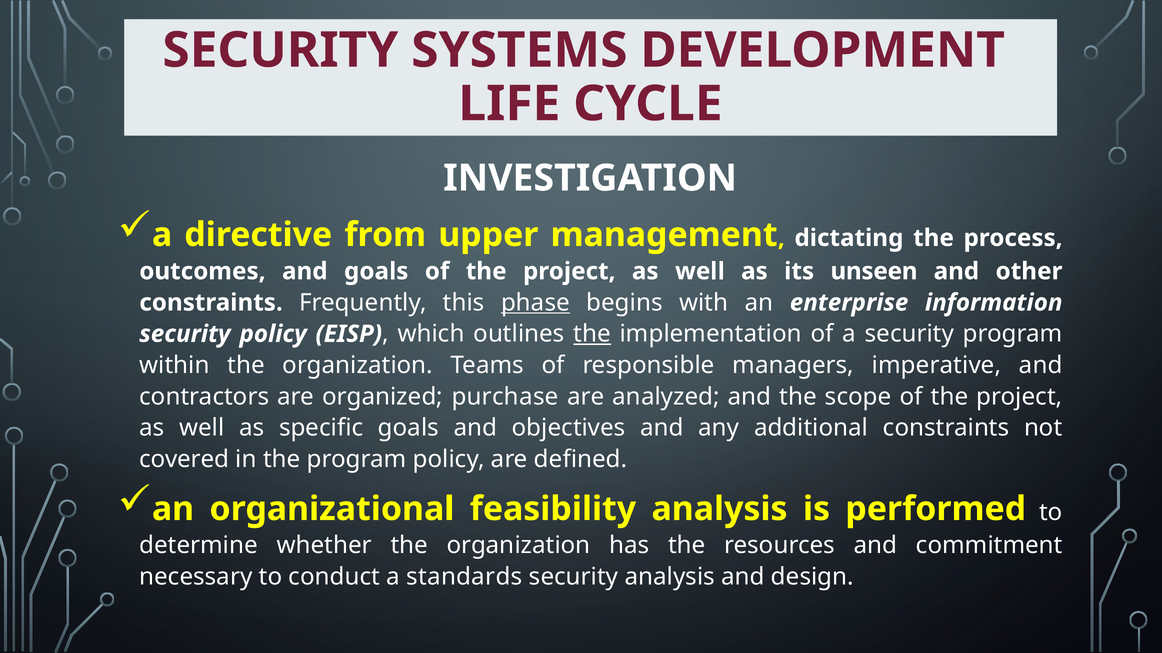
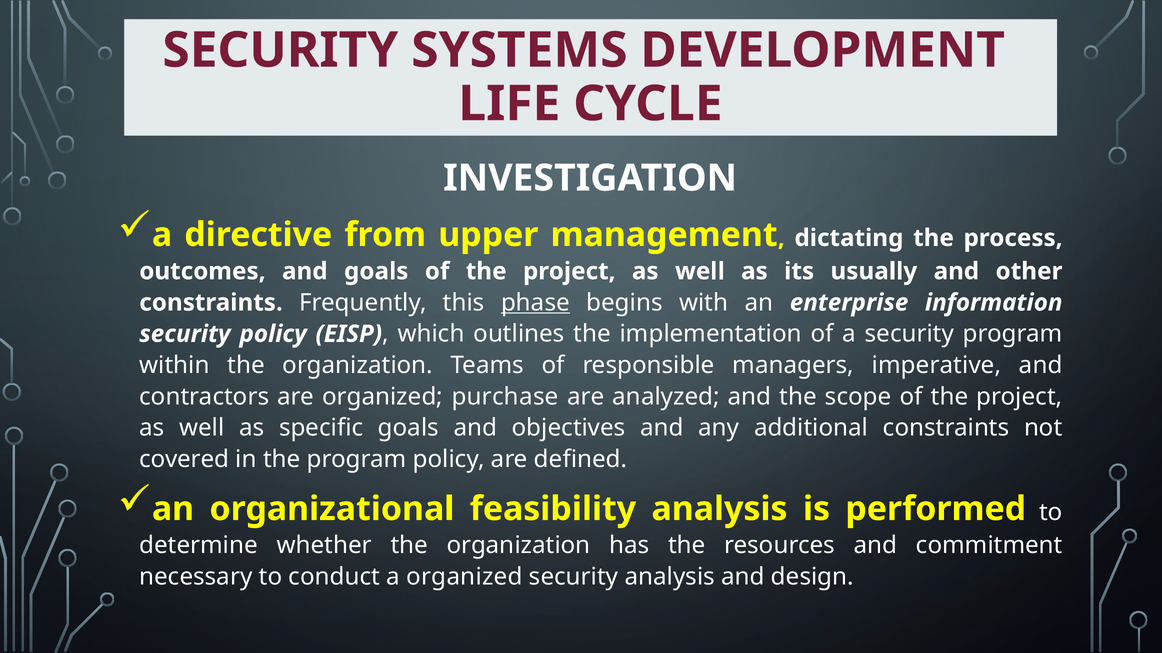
unseen: unseen -> usually (874, 272)
the underline: present -> none (592, 334)
a standards: standards -> organized (464, 577)
